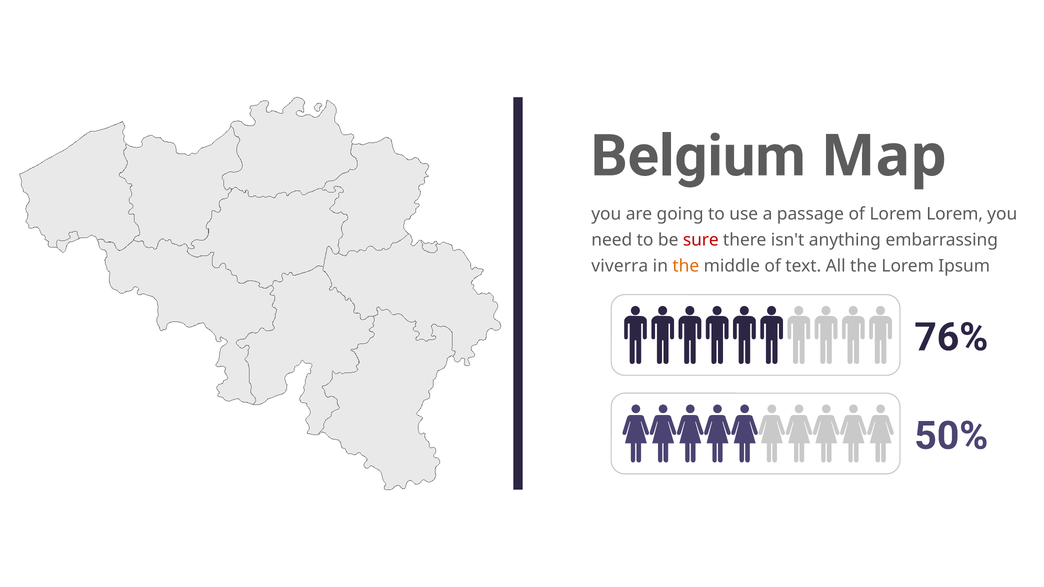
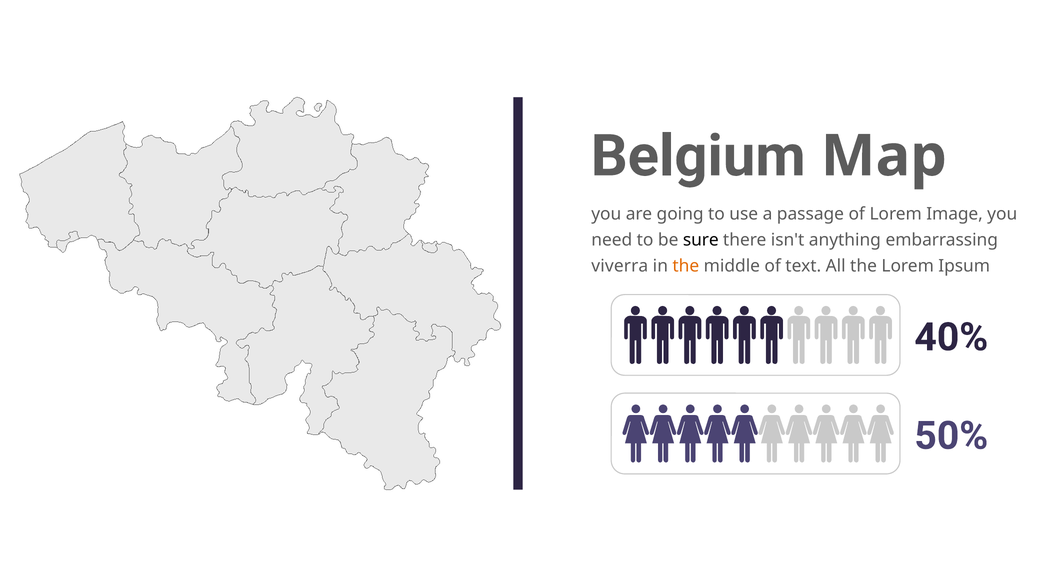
Lorem Lorem: Lorem -> Image (955, 214)
sure colour: red -> black (701, 240)
76%: 76% -> 40% (951, 337)
